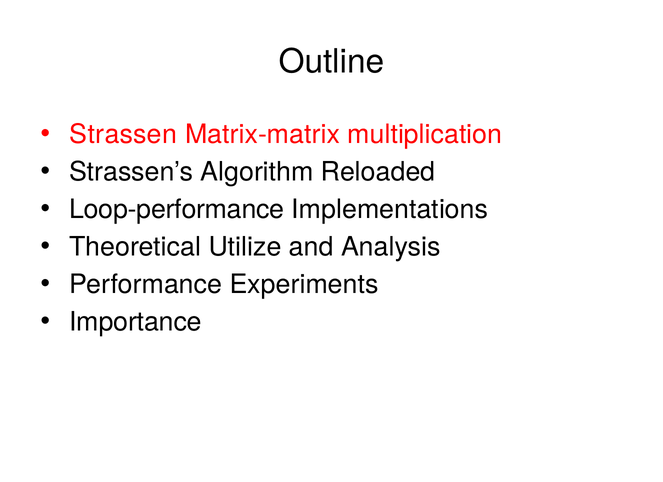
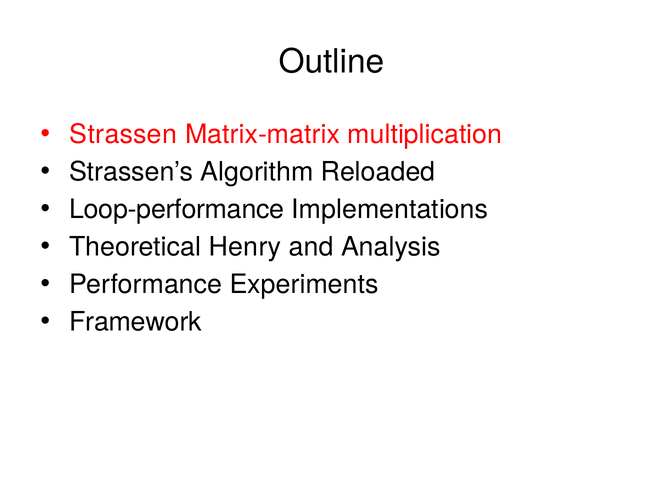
Utilize: Utilize -> Henry (245, 247)
Importance: Importance -> Framework (135, 322)
